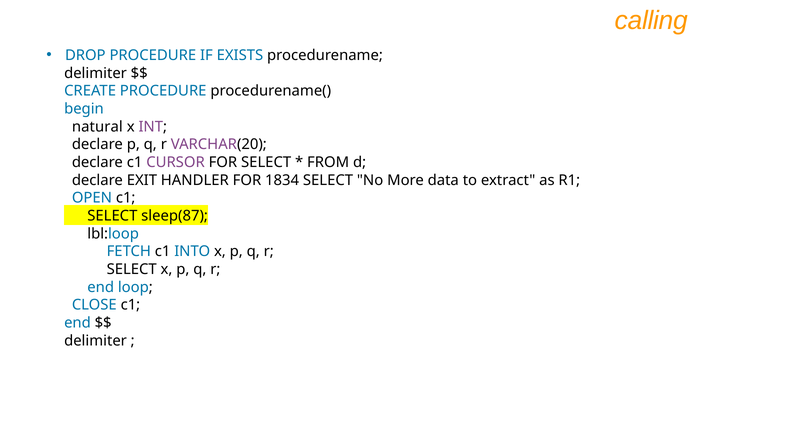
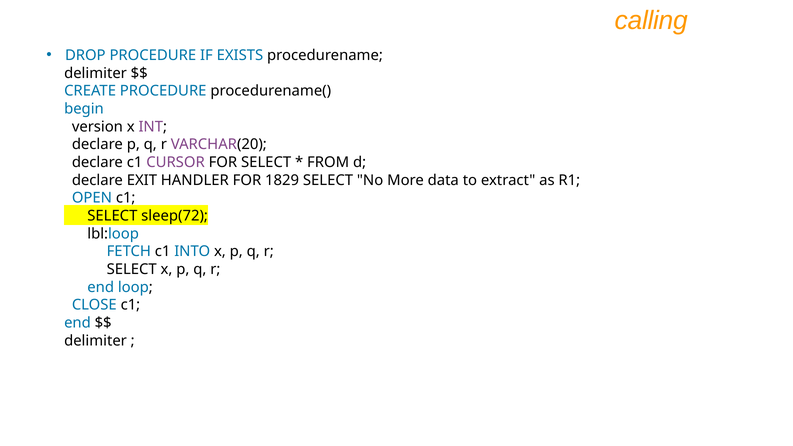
natural: natural -> version (97, 127)
1834: 1834 -> 1829 (282, 180)
sleep(87: sleep(87 -> sleep(72 (175, 216)
